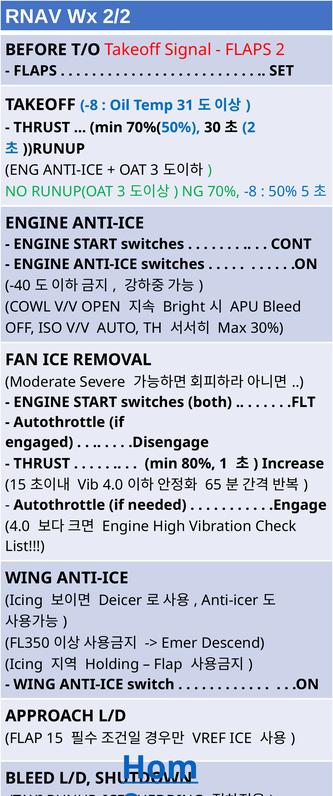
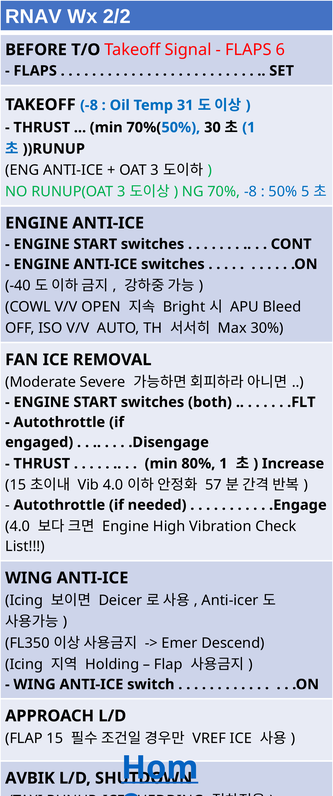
FLAPS 2: 2 -> 6 (280, 50)
2: 2 -> 1 (249, 128)
65: 65 -> 57 (213, 485)
BLEED: BLEED -> AVBIK (30, 779)
